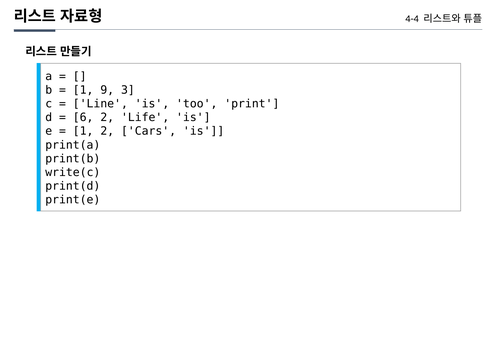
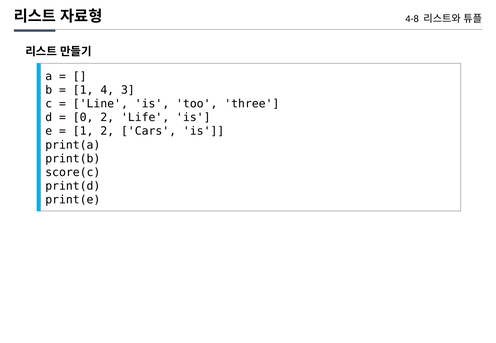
4-4: 4-4 -> 4-8 (412, 19)
9: 9 -> 4 (107, 90)
print: print -> three (252, 104)
6: 6 -> 0 (83, 118)
write(c: write(c -> score(c (73, 173)
